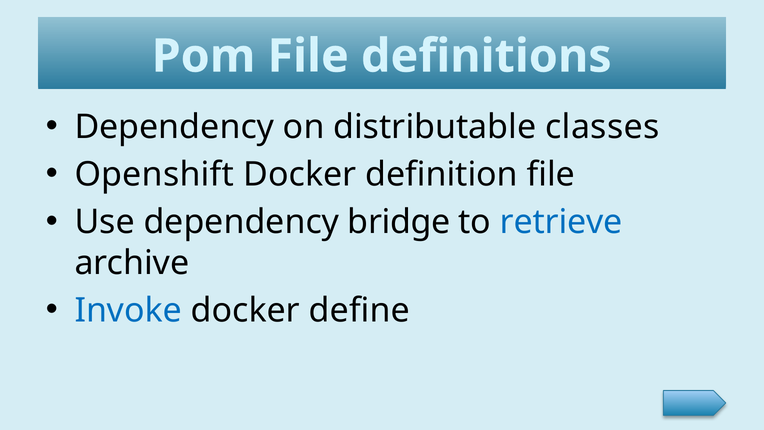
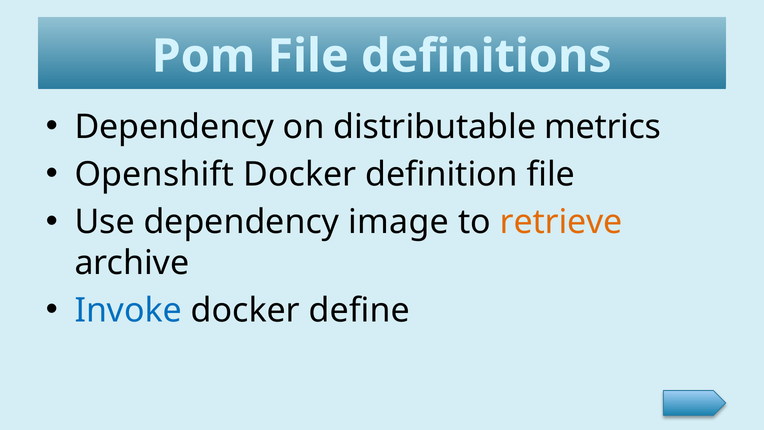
classes: classes -> metrics (603, 127)
bridge: bridge -> image (399, 222)
retrieve colour: blue -> orange (561, 222)
